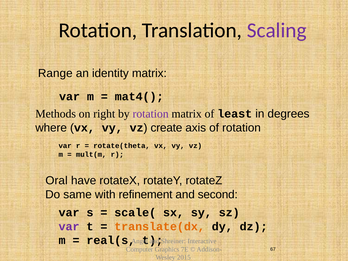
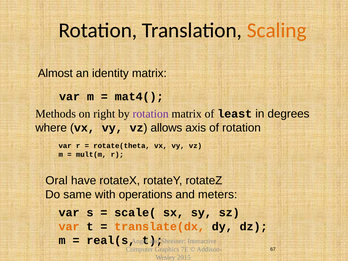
Scaling colour: purple -> orange (277, 30)
Range: Range -> Almost (55, 73)
create: create -> allows (166, 128)
refinement: refinement -> operations (146, 194)
second: second -> meters (218, 194)
var colour: purple -> orange (69, 226)
